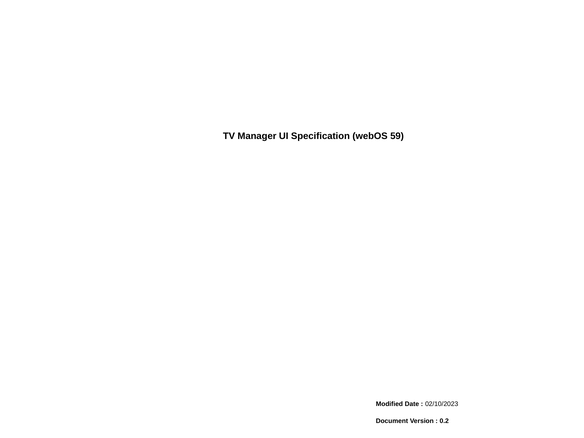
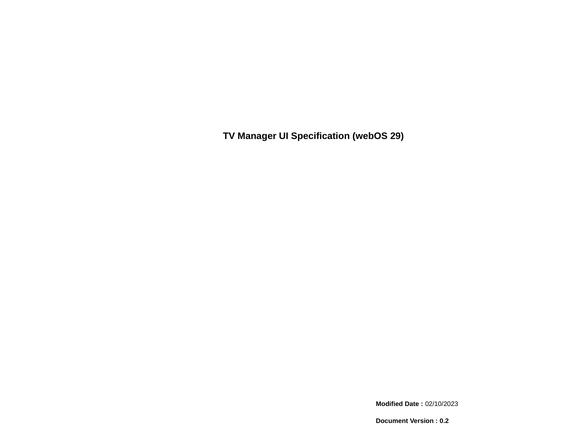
59: 59 -> 29 (397, 136)
